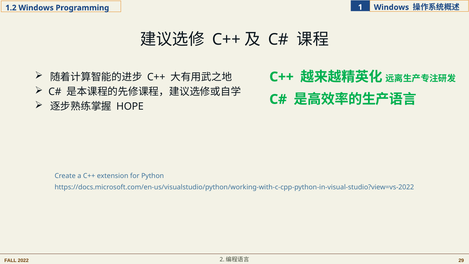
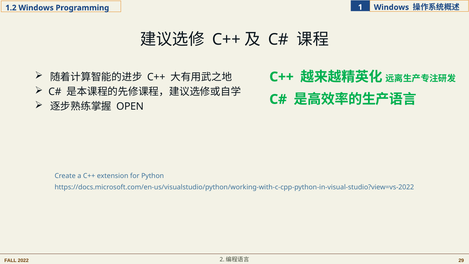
HOPE: HOPE -> OPEN (130, 107)
